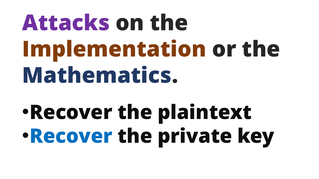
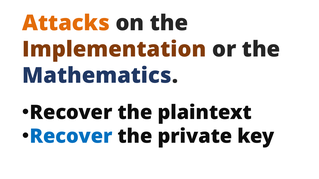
Attacks colour: purple -> orange (66, 23)
